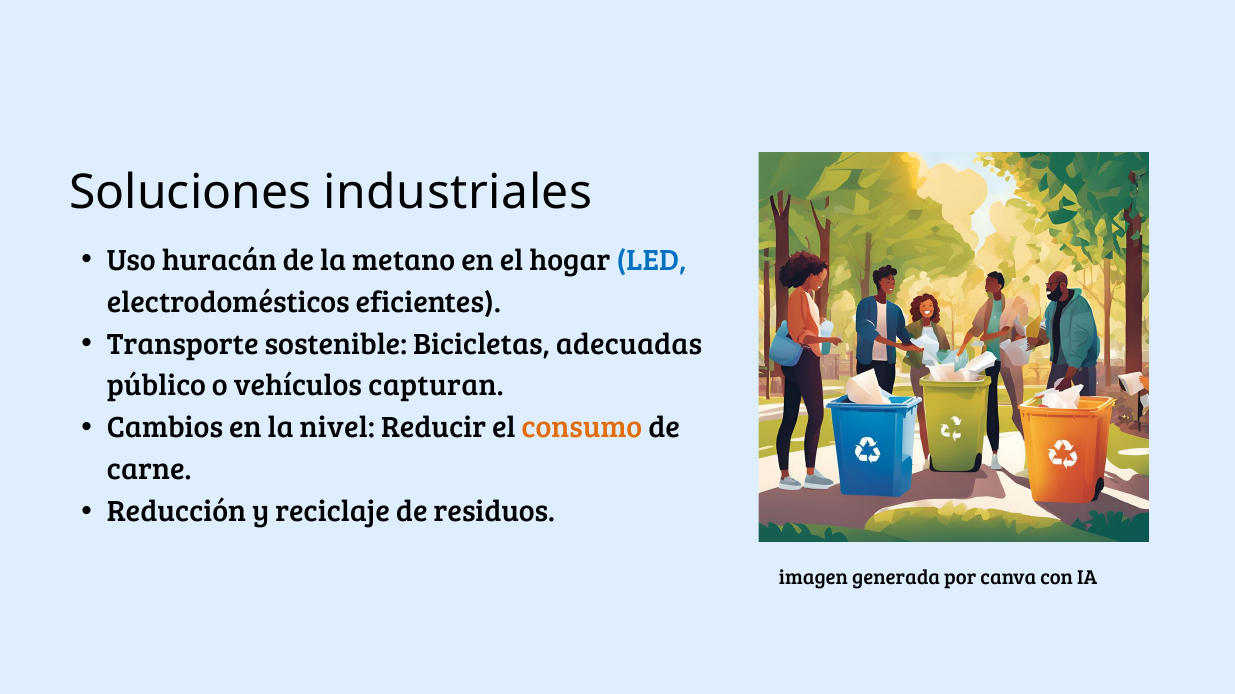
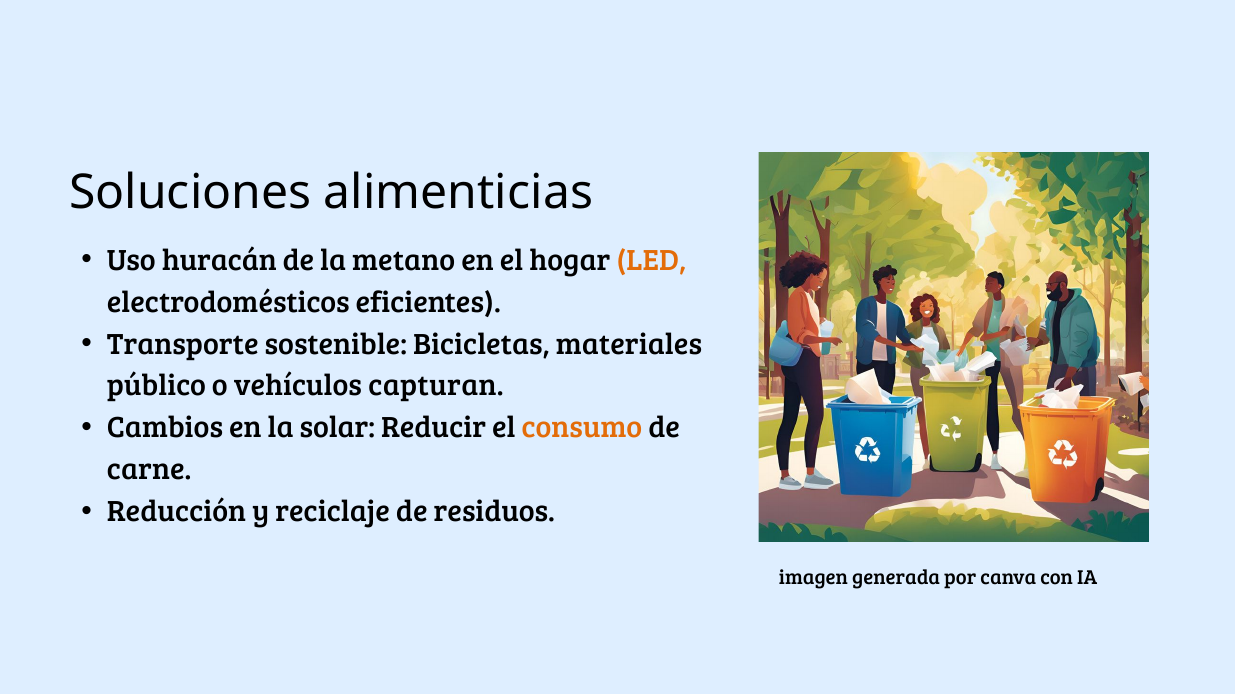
industriales: industriales -> alimenticias (458, 193)
LED colour: blue -> orange (651, 260)
adecuadas: adecuadas -> materiales (629, 344)
nivel: nivel -> solar (337, 428)
